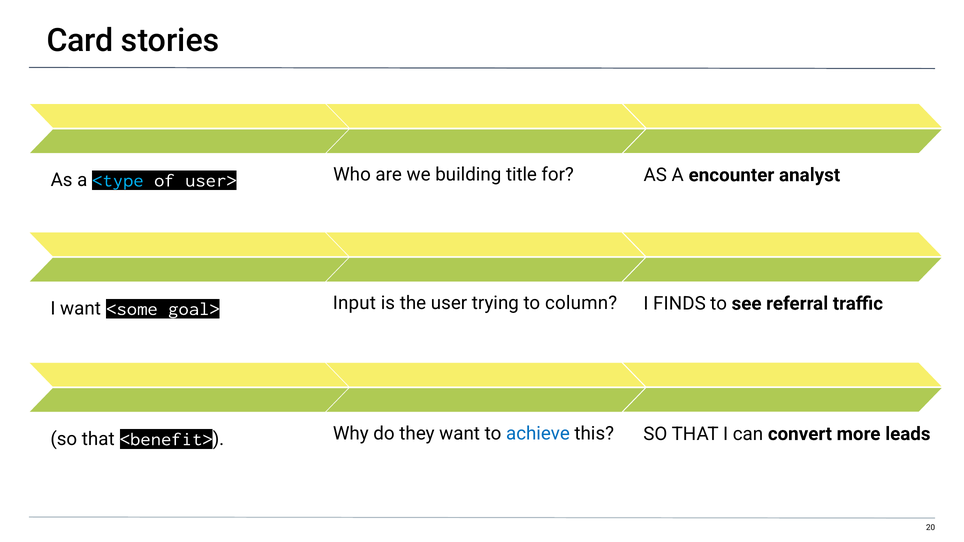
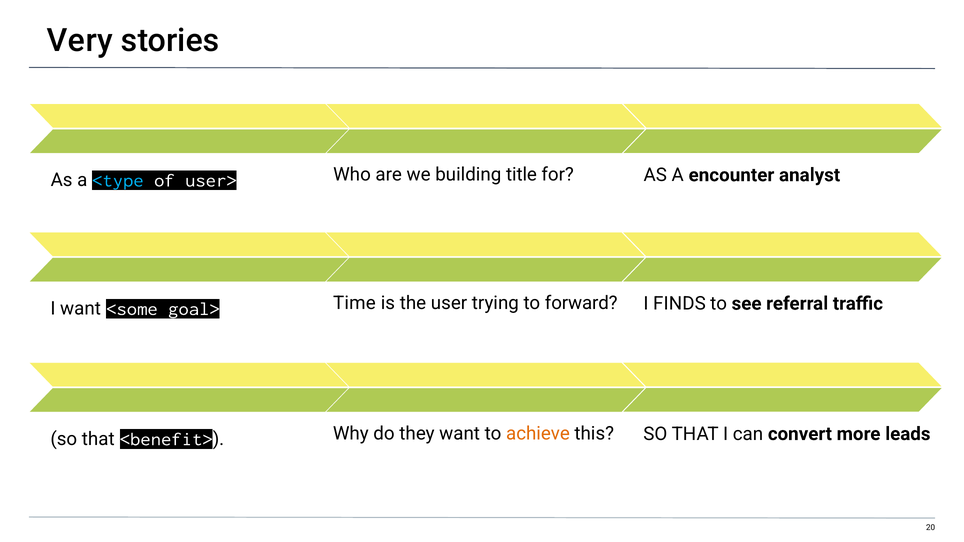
Card: Card -> Very (80, 41)
Input: Input -> Time (354, 303)
column: column -> forward (581, 303)
achieve colour: blue -> orange (538, 434)
